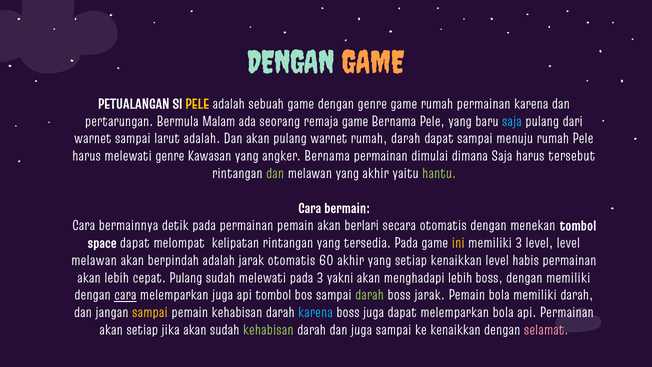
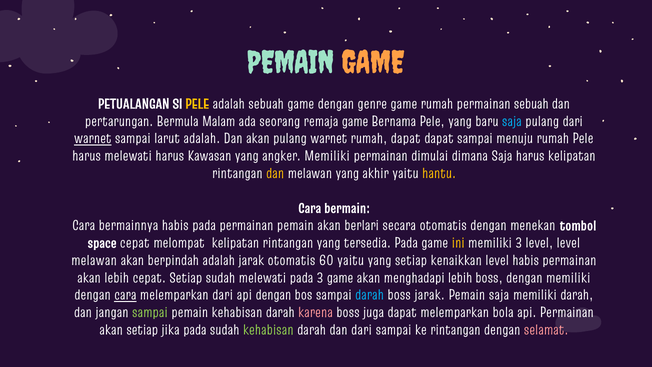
DENGAN: DENGAN -> PEMAIN (291, 63)
permainan karena: karena -> sebuah (531, 104)
warnet underline: none -> present (93, 139)
rumah darah: darah -> dapat (406, 139)
melewati genre: genre -> harus (170, 156)
angker Bernama: Bernama -> Memiliki (327, 156)
harus tersebut: tersebut -> kelipatan (572, 156)
dan colour: light green -> yellow (275, 173)
hantu colour: light green -> yellow (439, 173)
bermainnya detik: detik -> habis (175, 226)
space dapat: dapat -> cepat (135, 243)
60 akhir: akhir -> yaitu (351, 260)
cepat Pulang: Pulang -> Setiap (186, 278)
3 yakni: yakni -> game (340, 278)
melemparkan juga: juga -> dari (223, 295)
api tombol: tombol -> dengan (273, 295)
darah colour: light green -> light blue (370, 295)
Pemain bola: bola -> saja (499, 295)
sampai colour: yellow -> light green (150, 312)
karena colour: light blue -> pink (315, 312)
jika akan: akan -> pada (195, 330)
dan juga: juga -> dari (362, 330)
ke kenaikkan: kenaikkan -> rintangan (455, 330)
